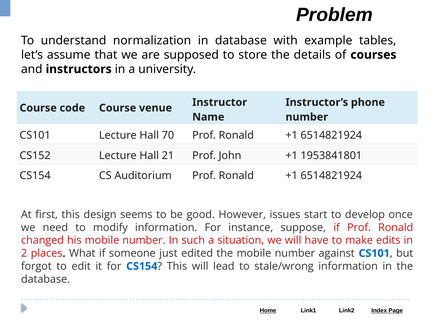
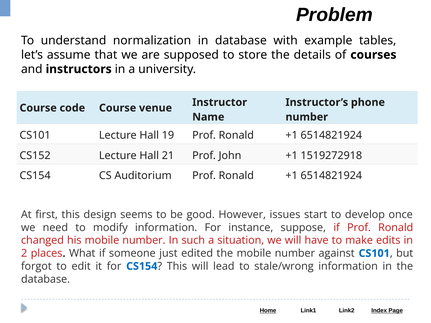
70: 70 -> 19 (168, 135)
1953841801: 1953841801 -> 1519272918 (331, 156)
